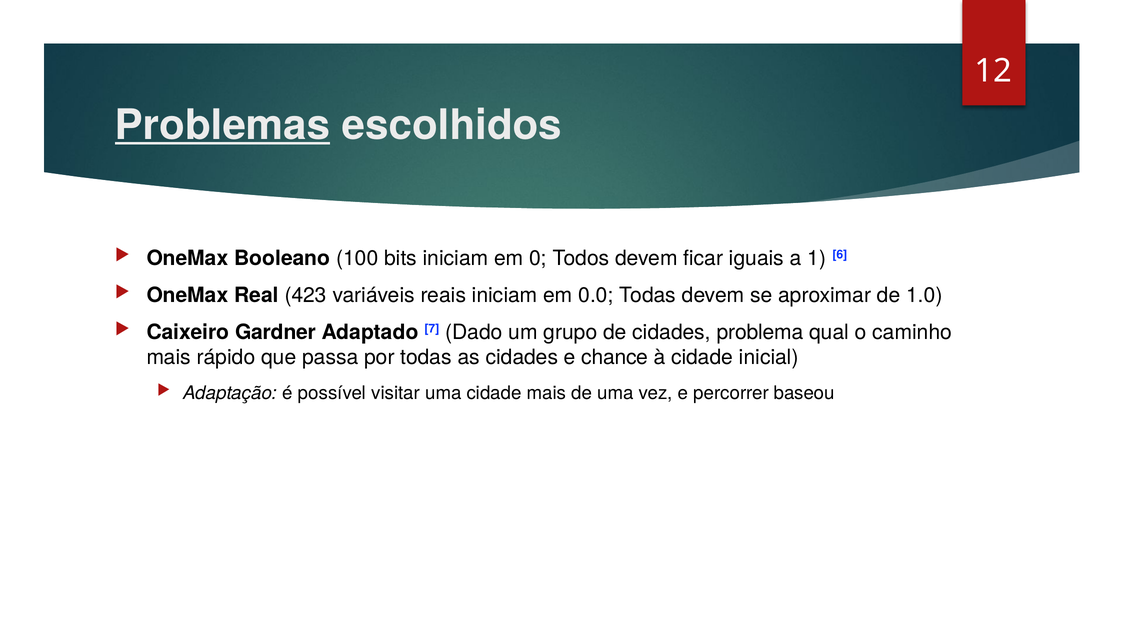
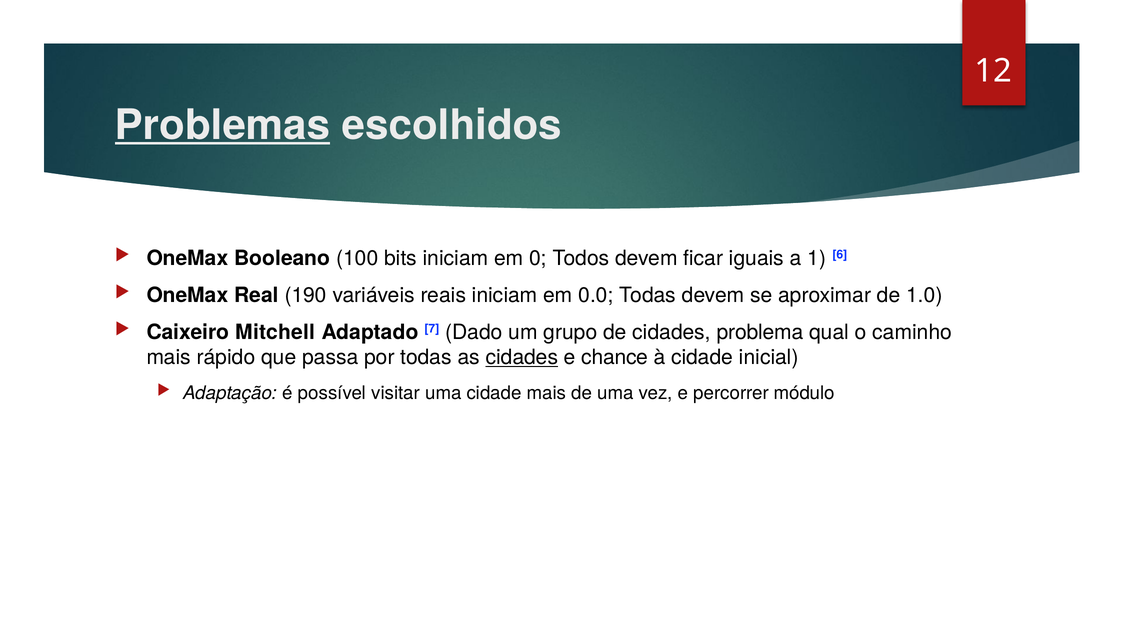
423: 423 -> 190 (306, 295)
Gardner: Gardner -> Mitchell (275, 332)
cidades underline: none -> present (522, 358)
baseou: baseou -> módulo (804, 393)
